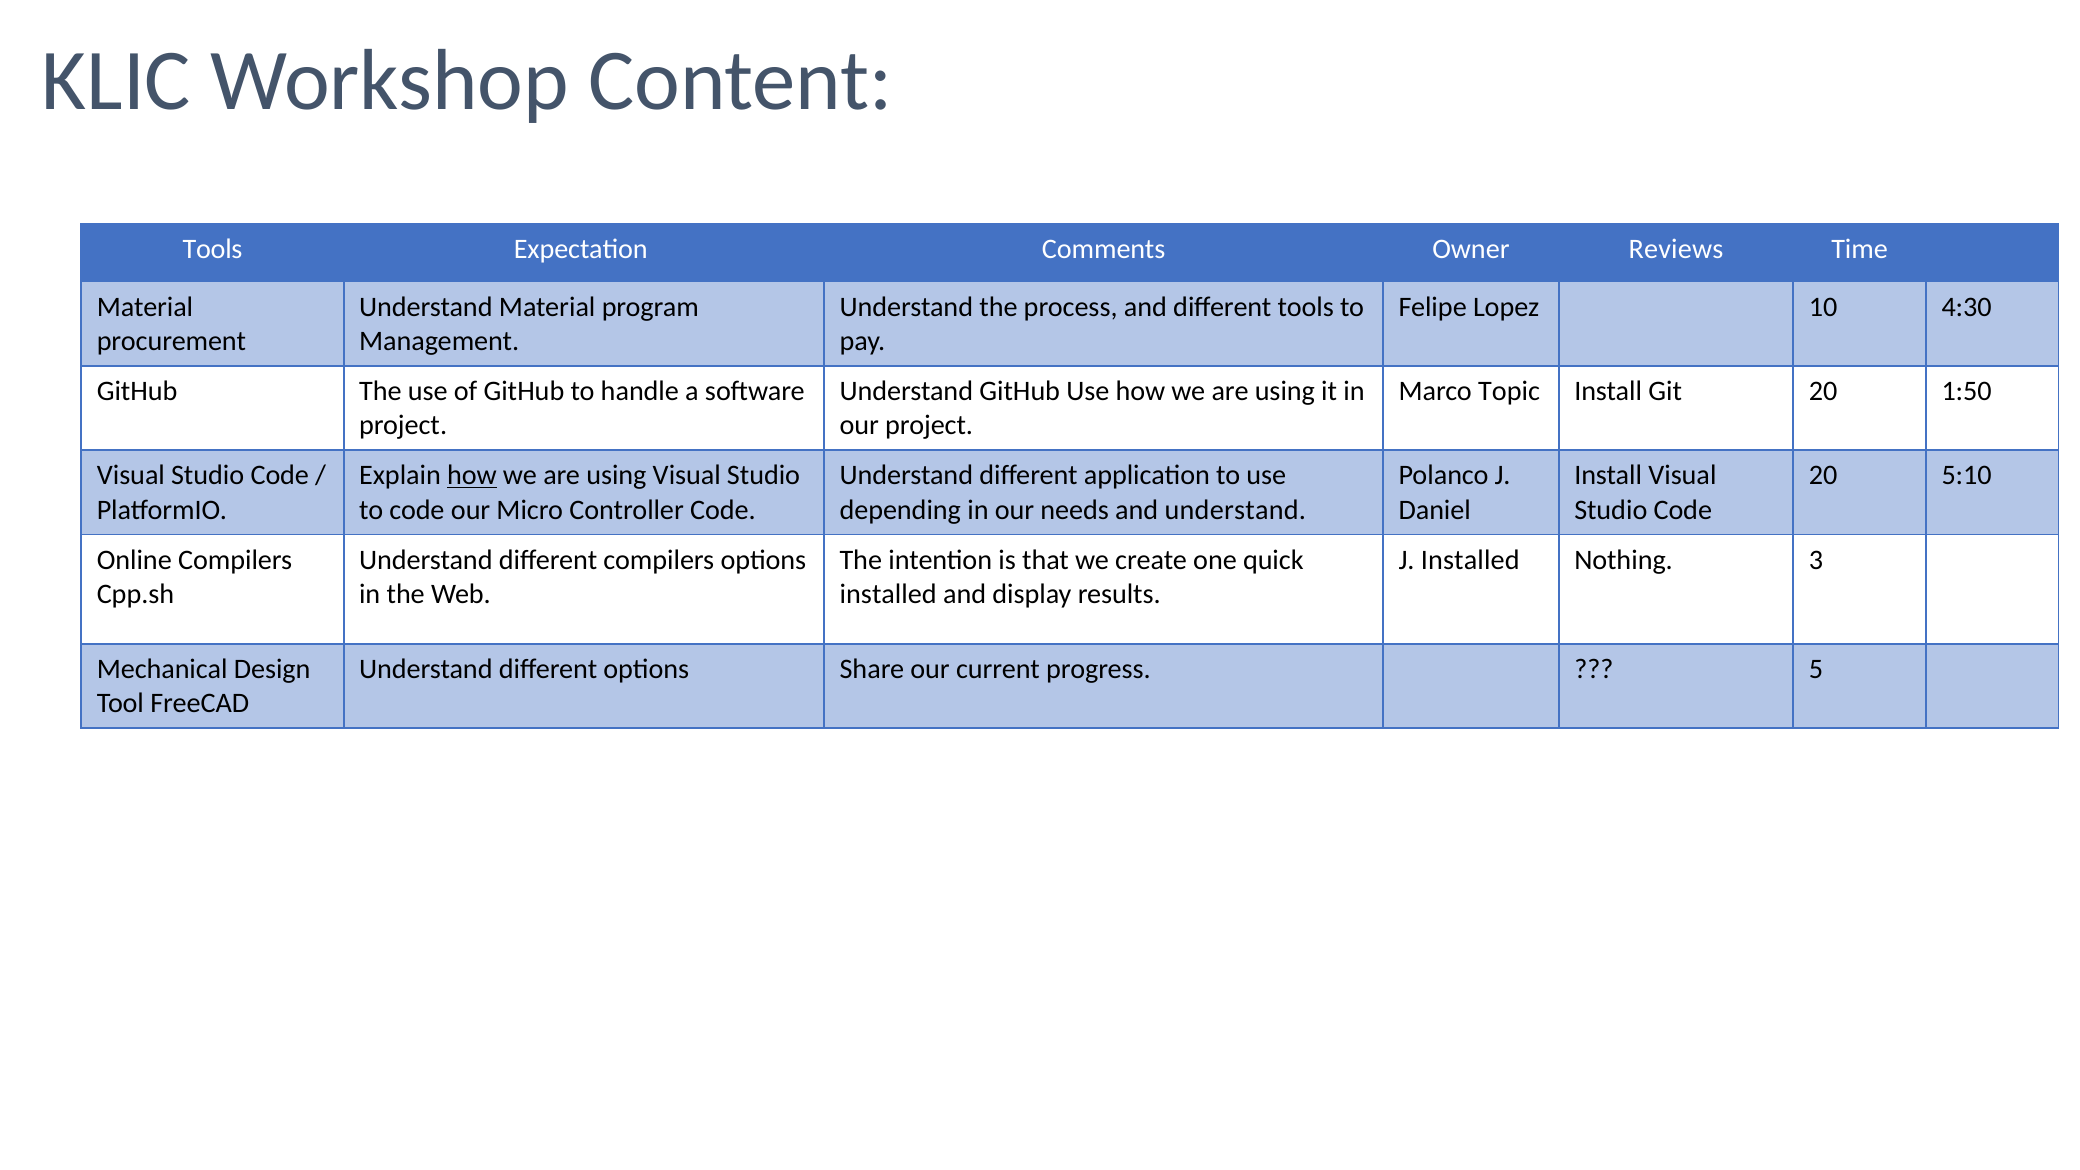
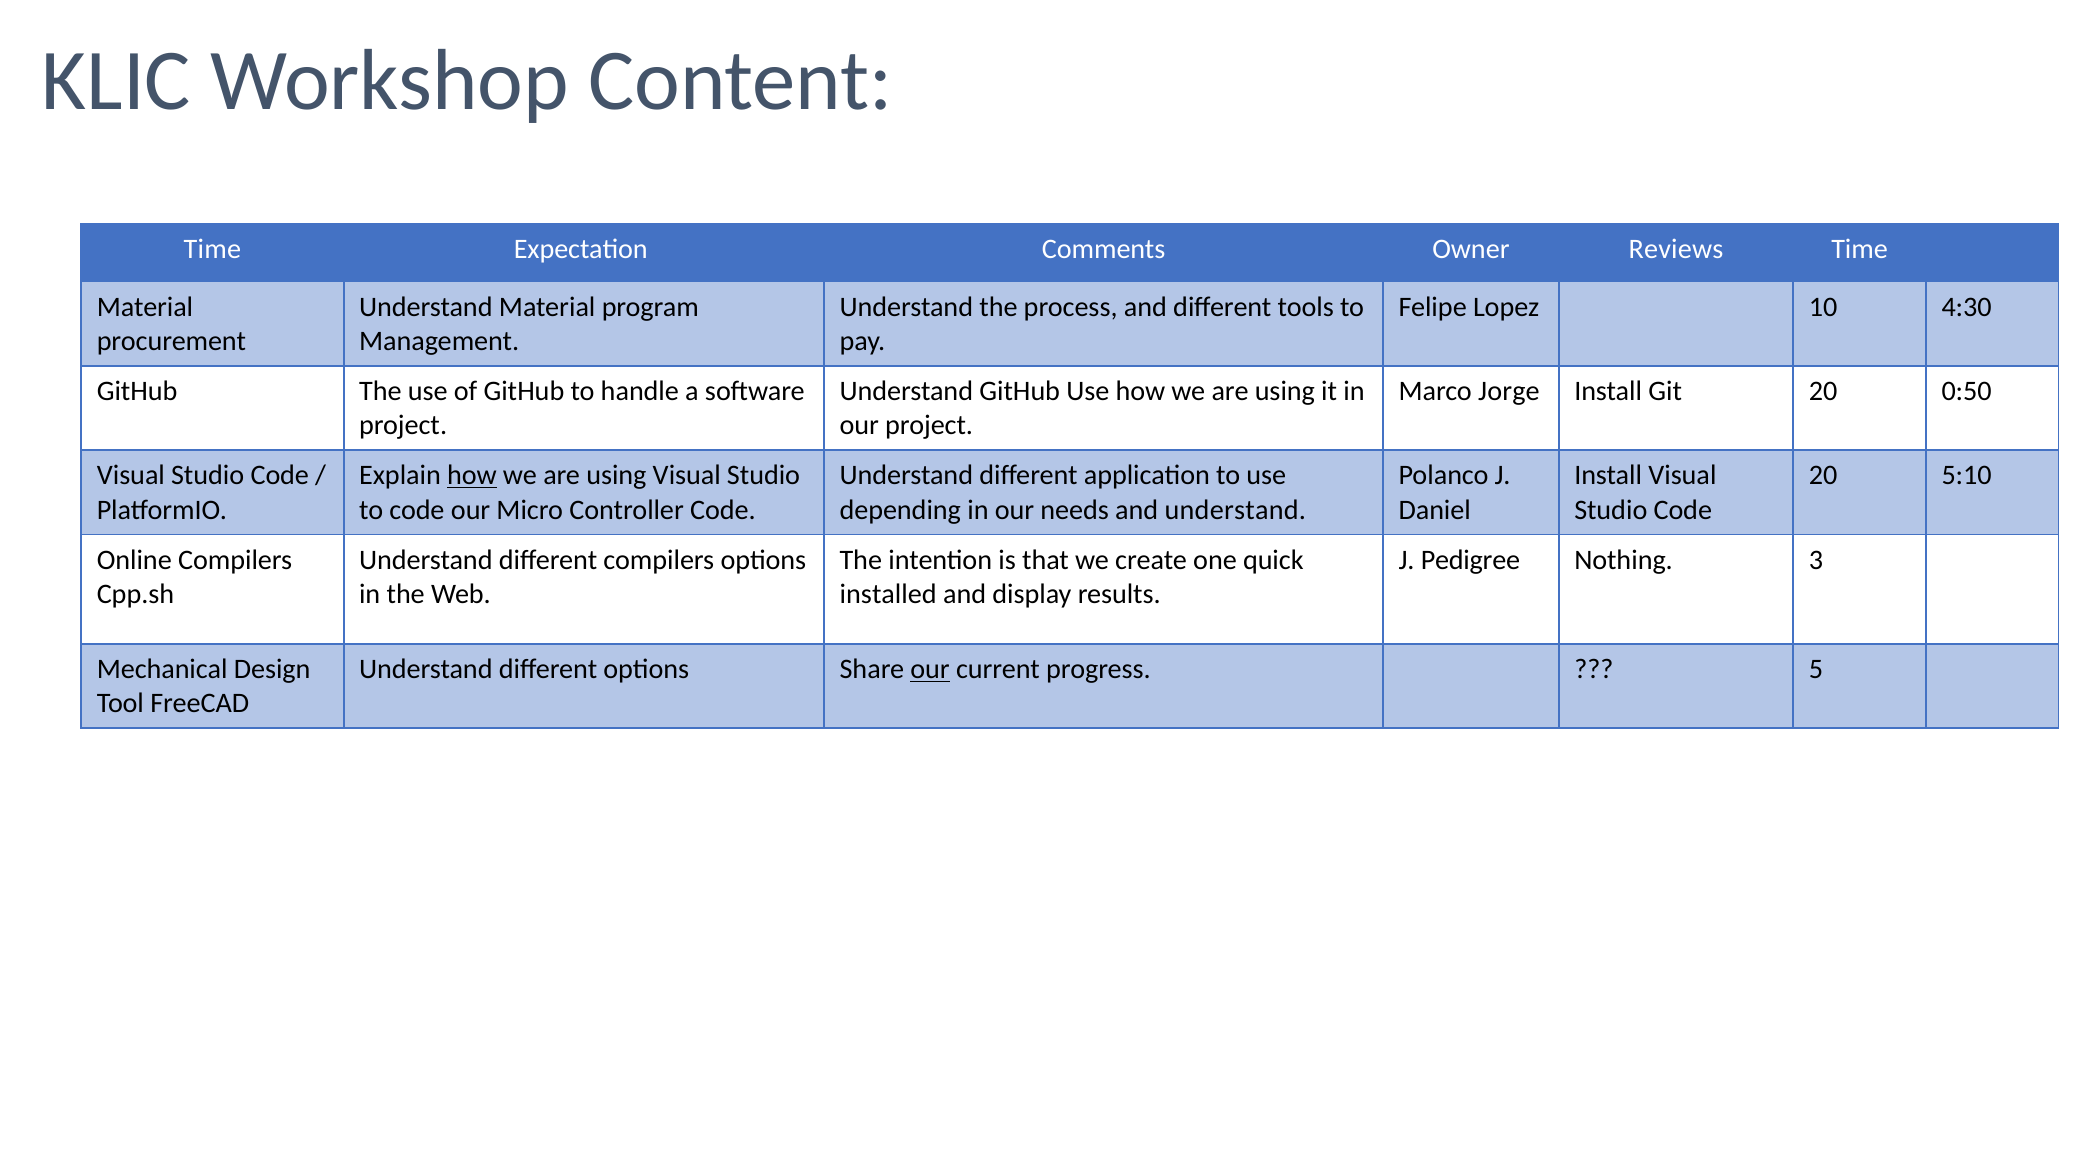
Tools: Tools -> Time (212, 250)
Topic: Topic -> Jorge (1509, 391)
1:50: 1:50 -> 0:50 (1967, 391)
J Installed: Installed -> Pedigree (1470, 560)
our underline: none -> present (930, 669)
